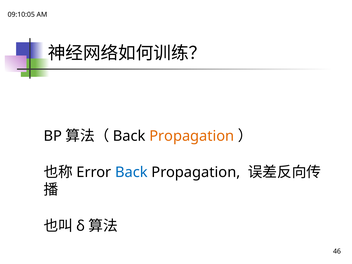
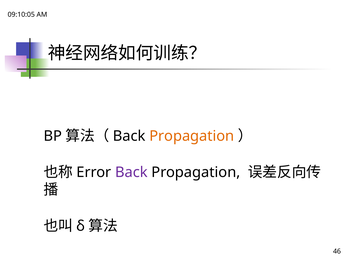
Back colour: blue -> purple (131, 172)
